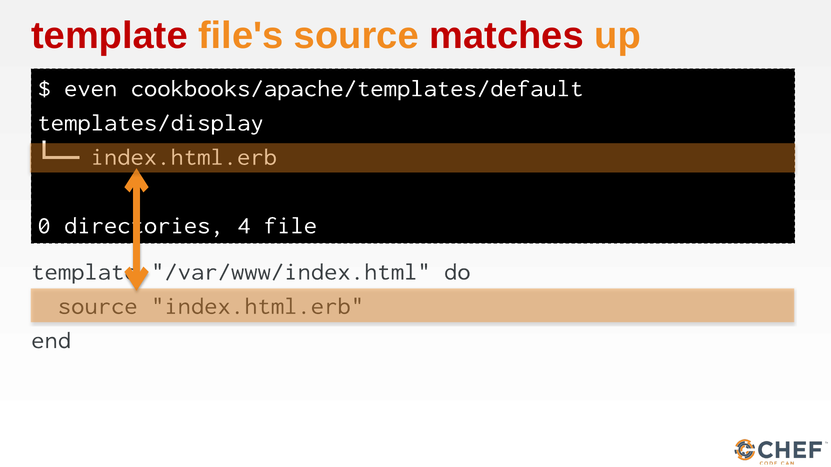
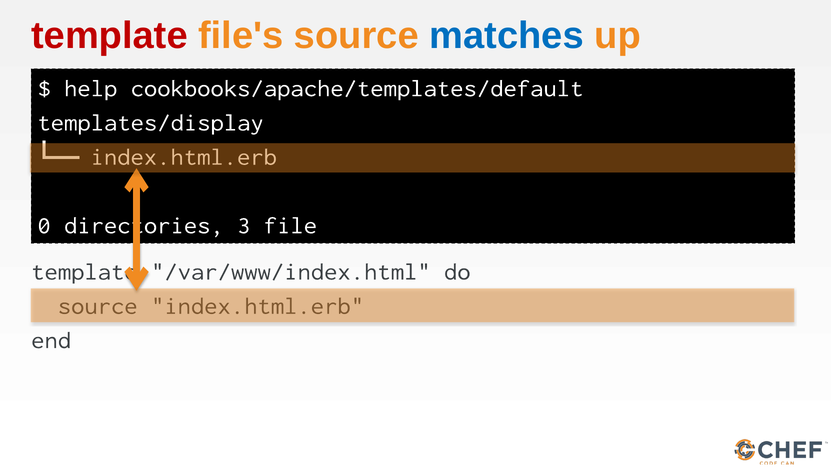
matches colour: red -> blue (507, 36)
even: even -> help (91, 88)
4: 4 -> 3 (244, 225)
